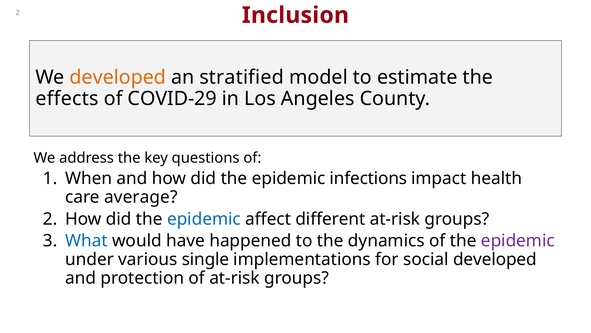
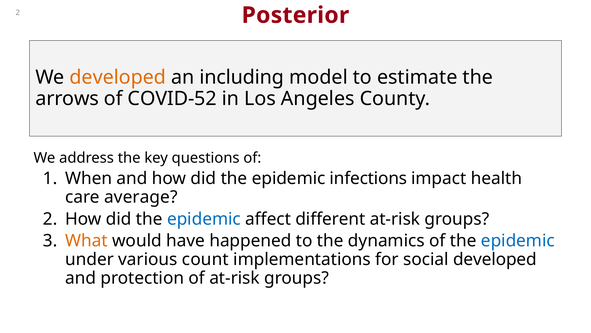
Inclusion: Inclusion -> Posterior (295, 15)
stratified: stratified -> including (242, 77)
effects: effects -> arrows (67, 99)
COVID-29: COVID-29 -> COVID-52 (172, 99)
What colour: blue -> orange (86, 241)
epidemic colour: purple -> blue (518, 241)
single: single -> count (205, 259)
